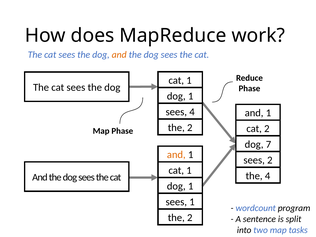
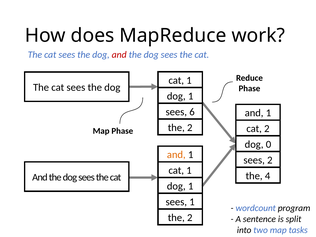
and colour: orange -> red (119, 55)
sees 4: 4 -> 6 (192, 112)
7: 7 -> 0 (269, 144)
